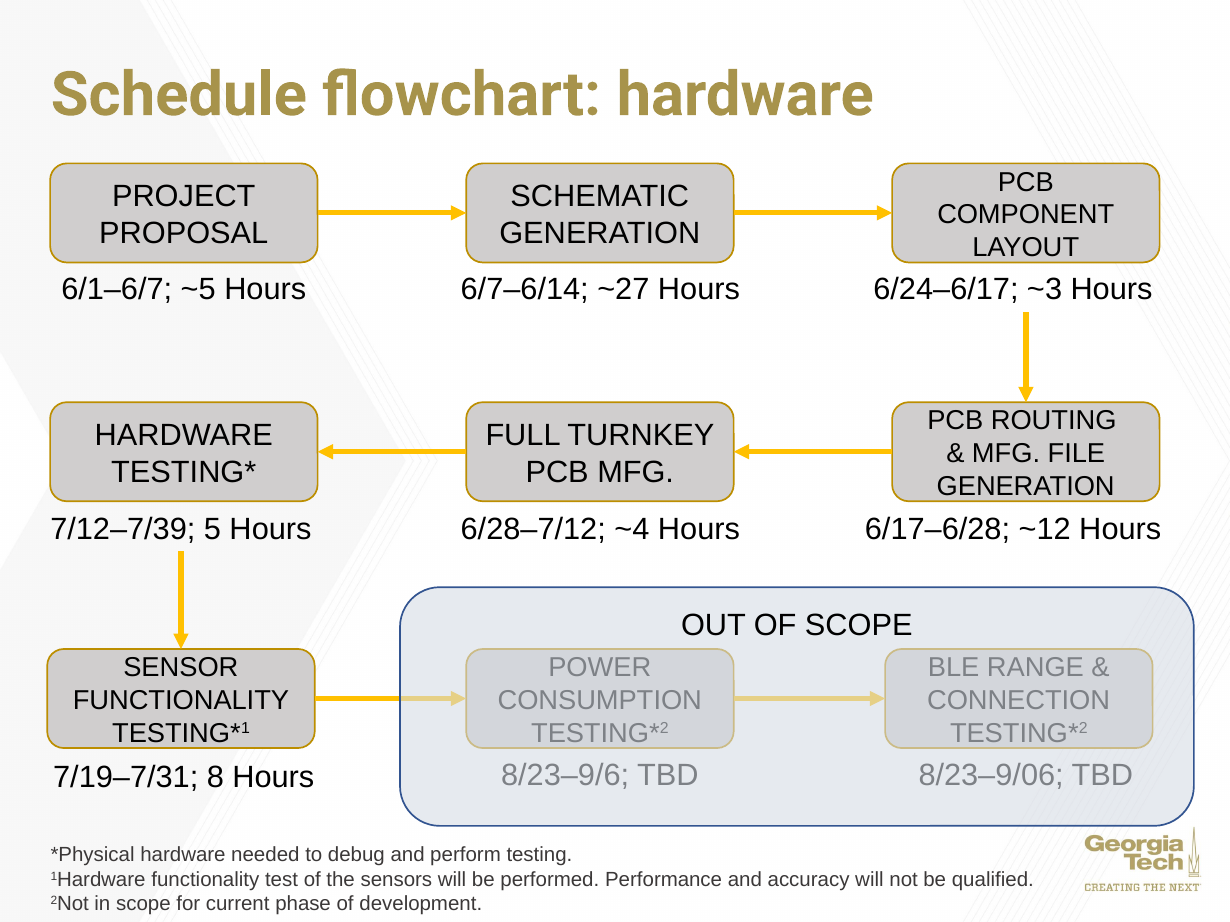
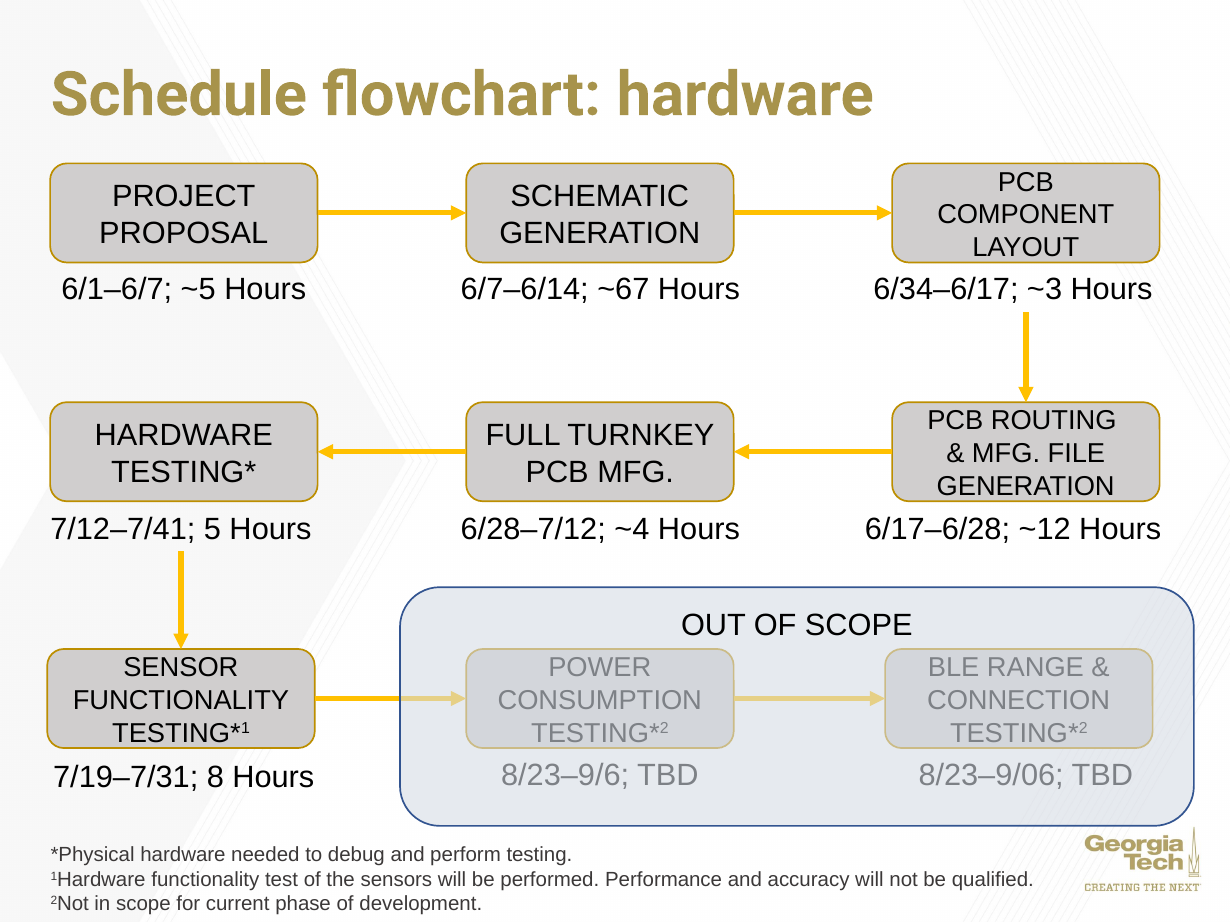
~27: ~27 -> ~67 (623, 289)
6/24–6/17: 6/24–6/17 -> 6/34–6/17 (946, 289)
7/12–7/39: 7/12–7/39 -> 7/12–7/41 (123, 529)
